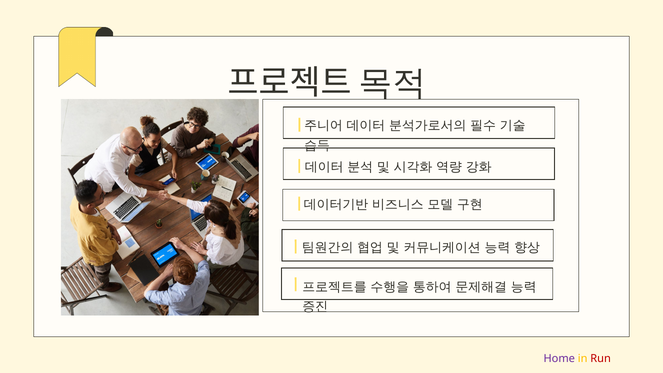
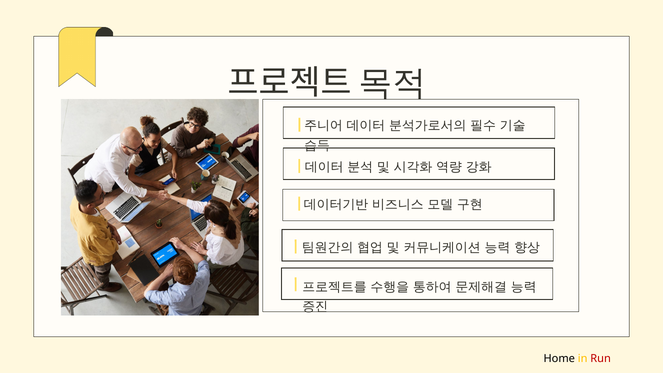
Home colour: purple -> black (559, 359)
